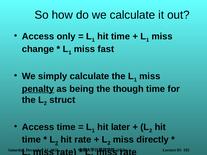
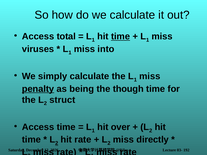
only: only -> total (66, 37)
time underline: none -> present (120, 37)
change: change -> viruses (38, 49)
fast: fast -> into (106, 49)
later: later -> over (121, 127)
